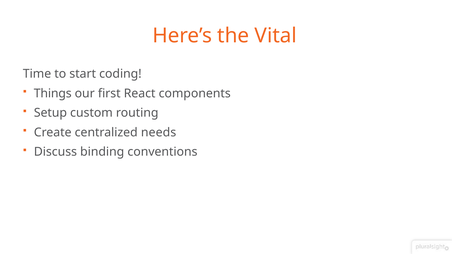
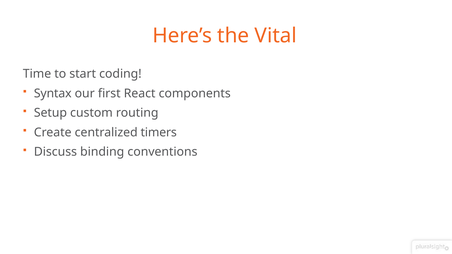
Things: Things -> Syntax (53, 94)
needs: needs -> timers (159, 133)
